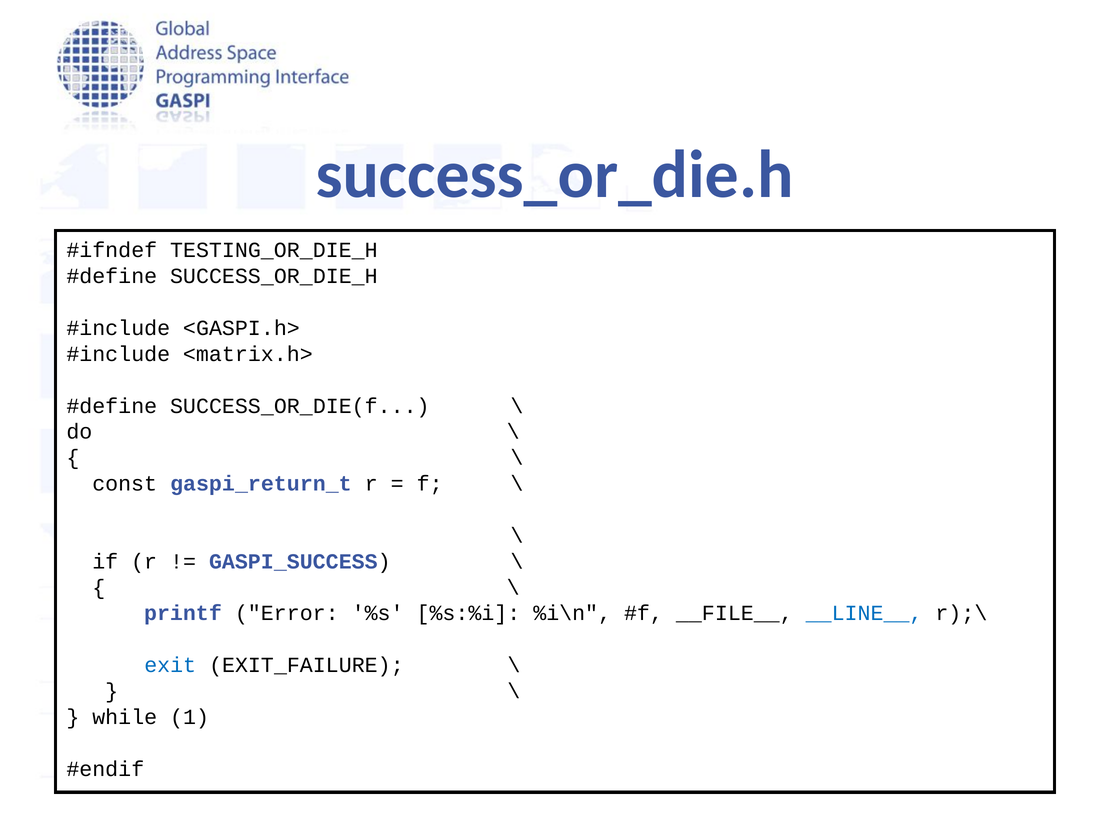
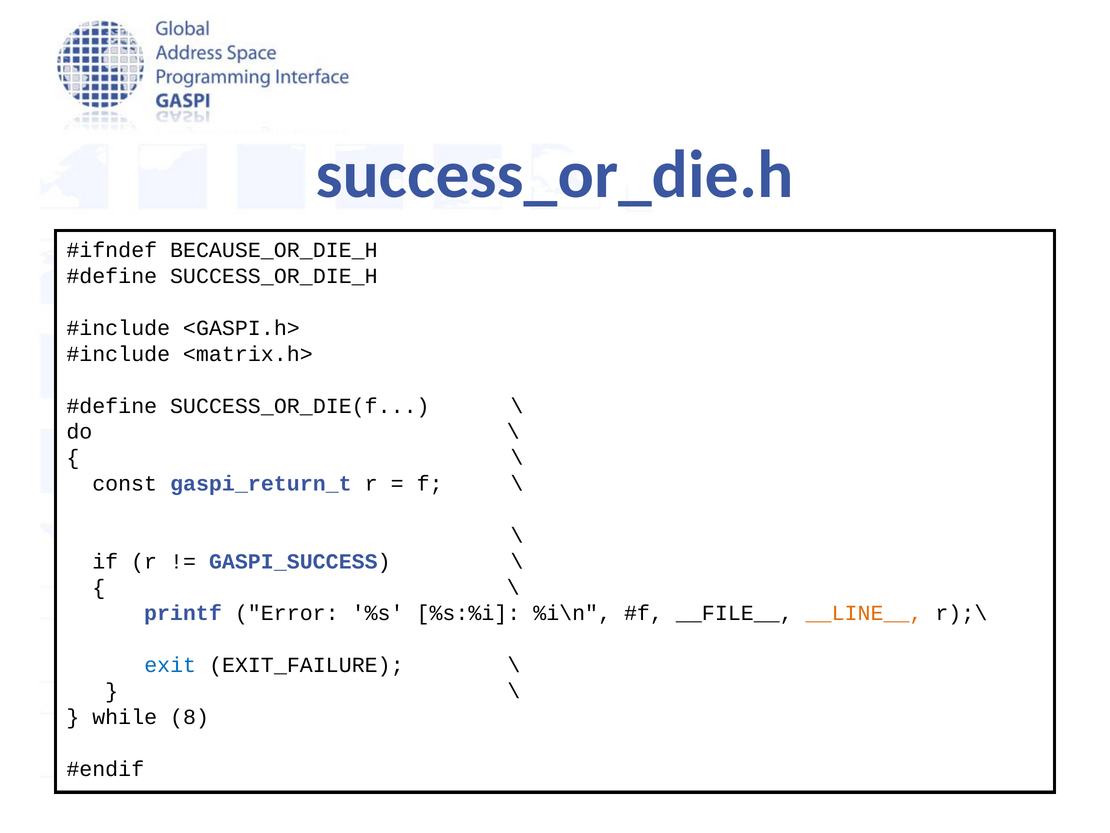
TESTING_OR_DIE_H: TESTING_OR_DIE_H -> BECAUSE_OR_DIE_H (274, 250)
__LINE__ colour: blue -> orange (864, 613)
1: 1 -> 8 (190, 717)
